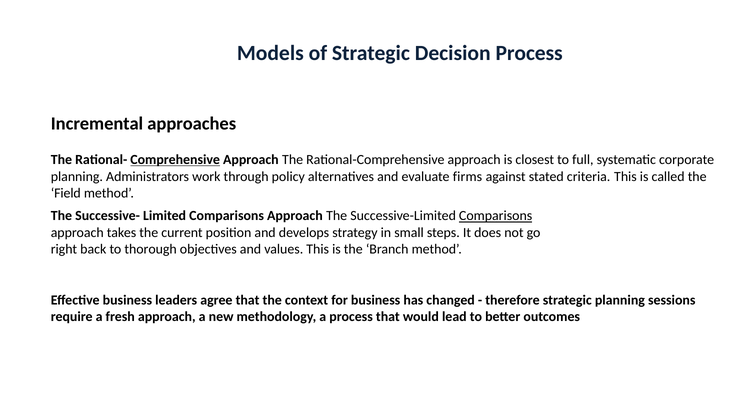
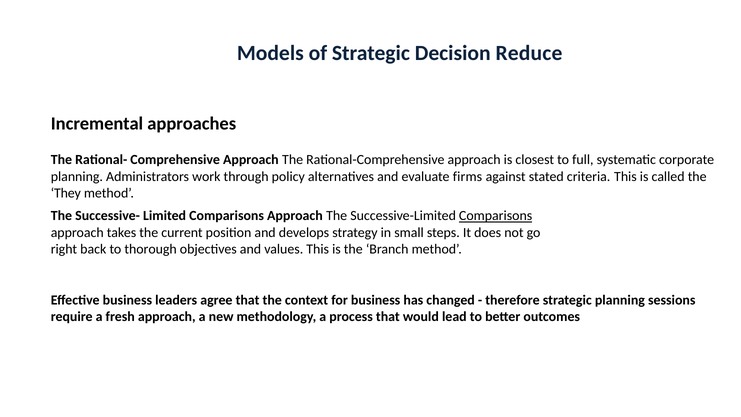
Decision Process: Process -> Reduce (529, 53)
Comprehensive underline: present -> none (175, 160)
Field: Field -> They (66, 193)
